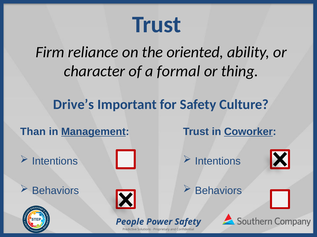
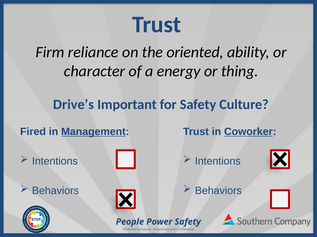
formal: formal -> energy (179, 71)
Than: Than -> Fired (33, 132)
